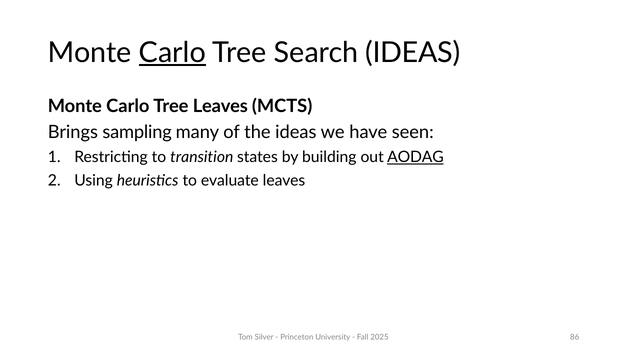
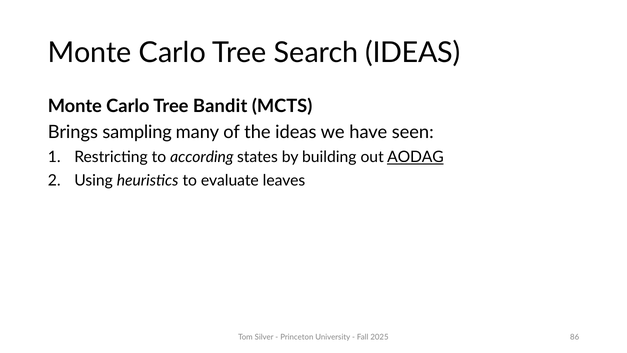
Carlo underline: present -> none (172, 53)
Tree Leaves: Leaves -> Bandit (220, 106)
transition: transition -> according (202, 157)
